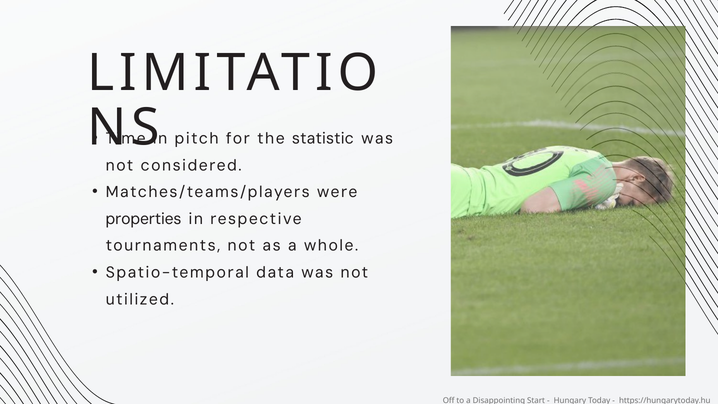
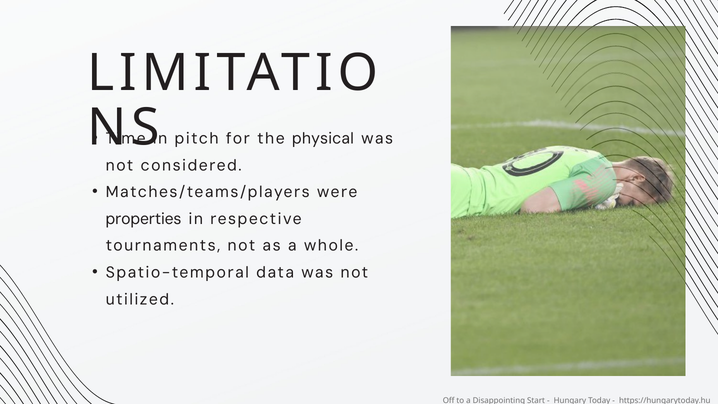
statistic: statistic -> physical (323, 139)
